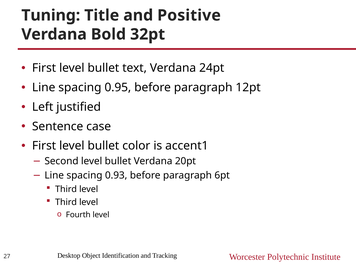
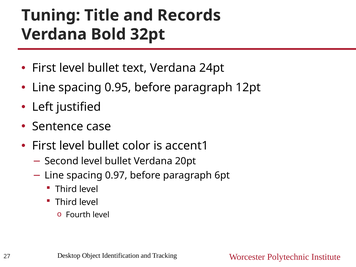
Positive: Positive -> Records (189, 15)
0.93: 0.93 -> 0.97 (116, 175)
